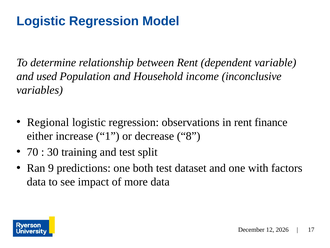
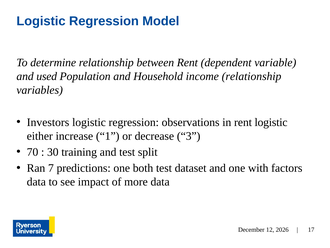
income inconclusive: inconclusive -> relationship (252, 76)
Regional: Regional -> Investors (48, 122)
rent finance: finance -> logistic (271, 122)
8: 8 -> 3 (189, 136)
9: 9 -> 7 (51, 168)
